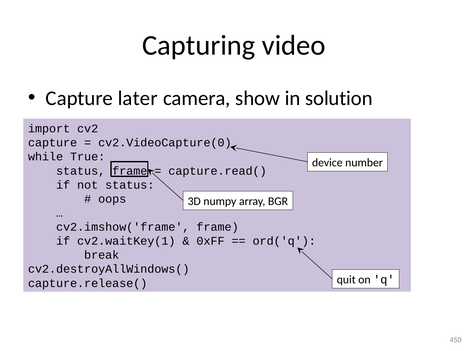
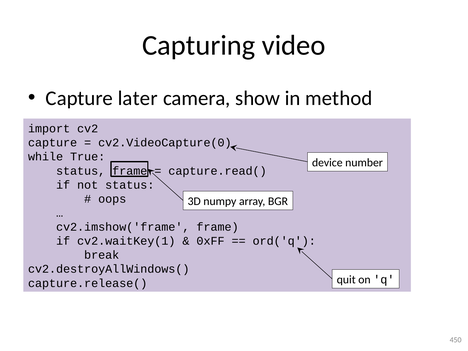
solution: solution -> method (339, 98)
